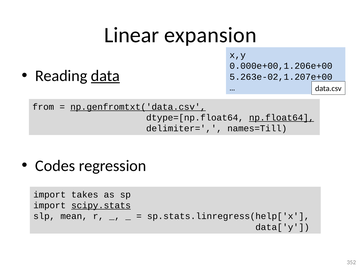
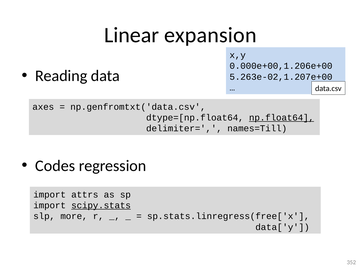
data underline: present -> none (105, 76)
from: from -> axes (43, 107)
np.genfromtxt('data.csv underline: present -> none (138, 107)
takes: takes -> attrs (85, 194)
mean: mean -> more (74, 216)
sp.stats.linregress(help['x: sp.stats.linregress(help['x -> sp.stats.linregress(free['x (228, 216)
